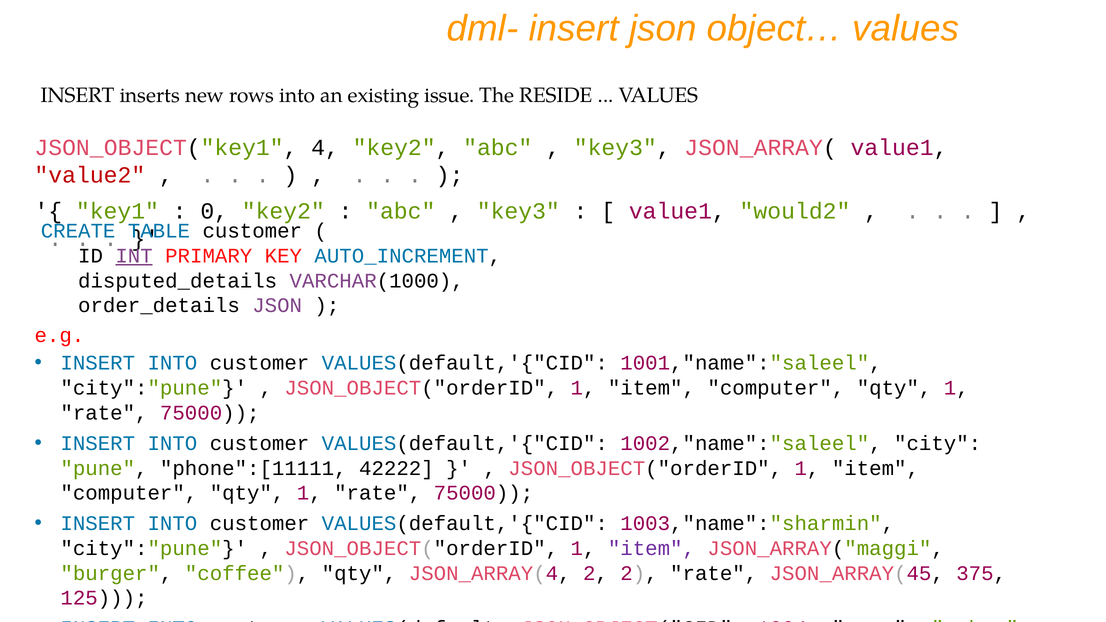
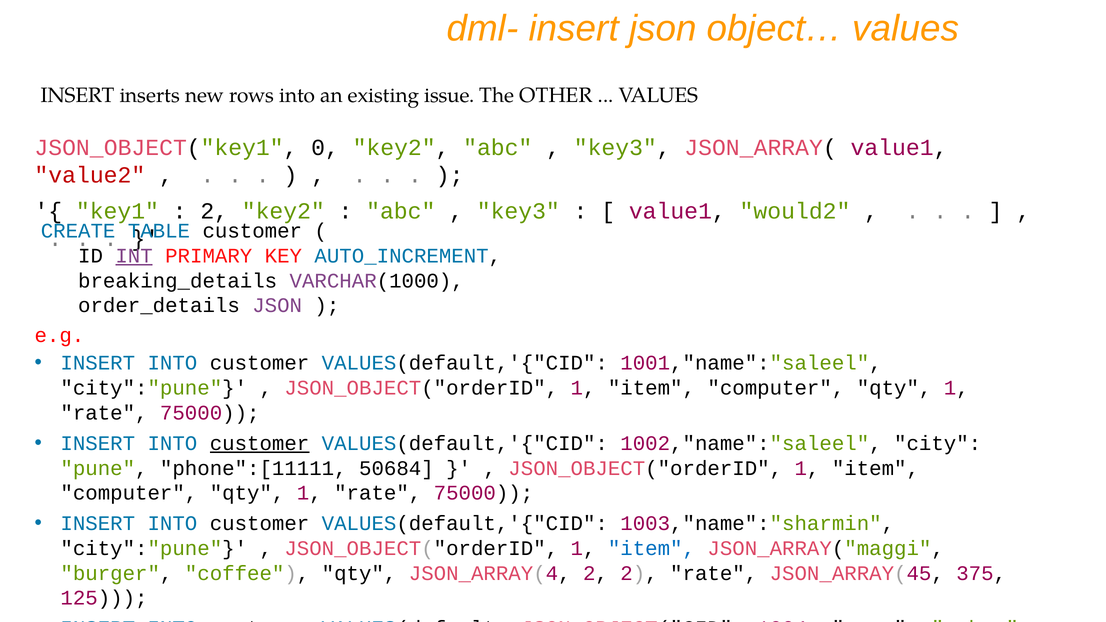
RESIDE: RESIDE -> OTHER (556, 95)
4: 4 -> 0 (325, 148)
0: 0 -> 2 (214, 211)
disputed_details: disputed_details -> breaking_details (178, 281)
customer underline: none -> present (260, 443)
42222: 42222 -> 50684 (396, 468)
item colour: purple -> blue (651, 548)
